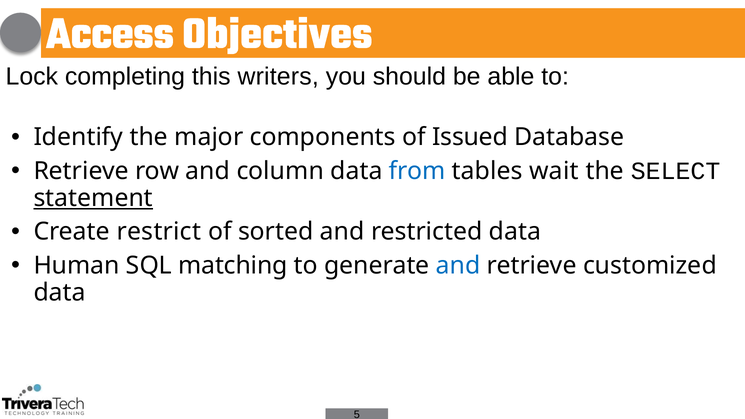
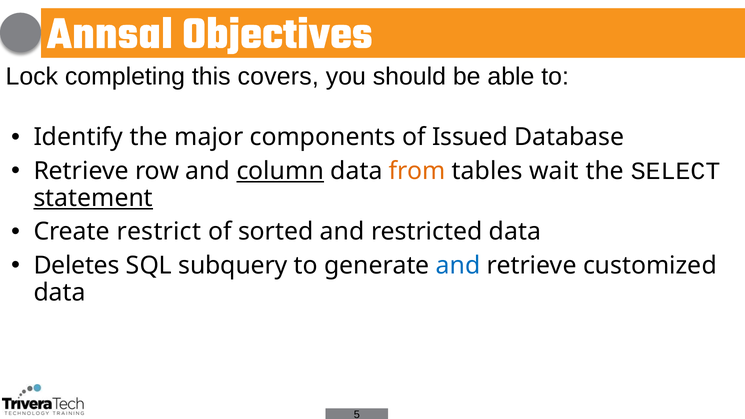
Access: Access -> Annsal (110, 33)
writers: writers -> covers (278, 77)
column underline: none -> present (280, 171)
from colour: blue -> orange (417, 171)
Human: Human -> Deletes (77, 266)
matching: matching -> subquery (233, 266)
